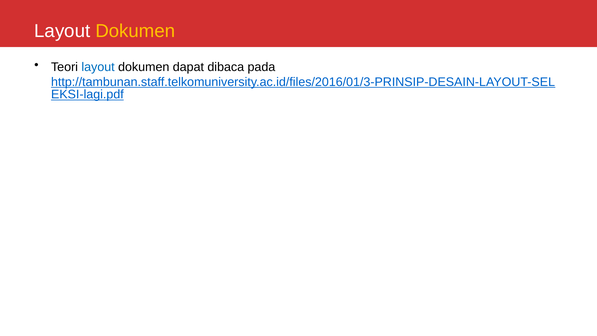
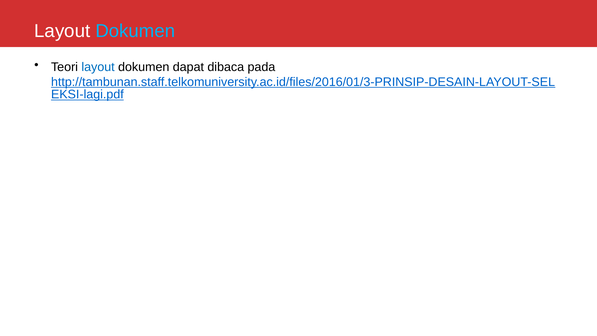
Dokumen colour: yellow -> light blue (135, 31)
